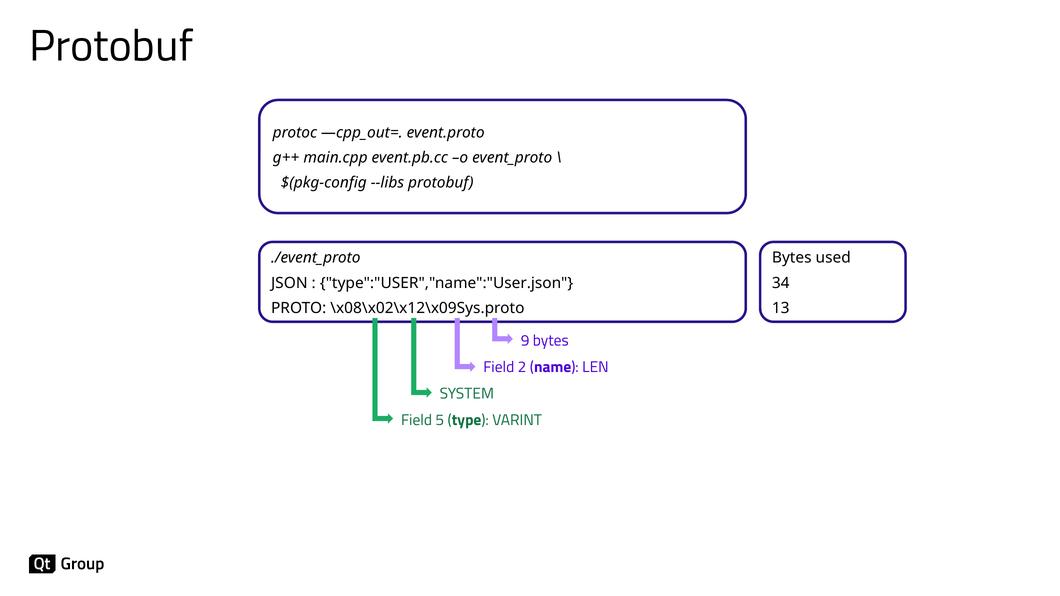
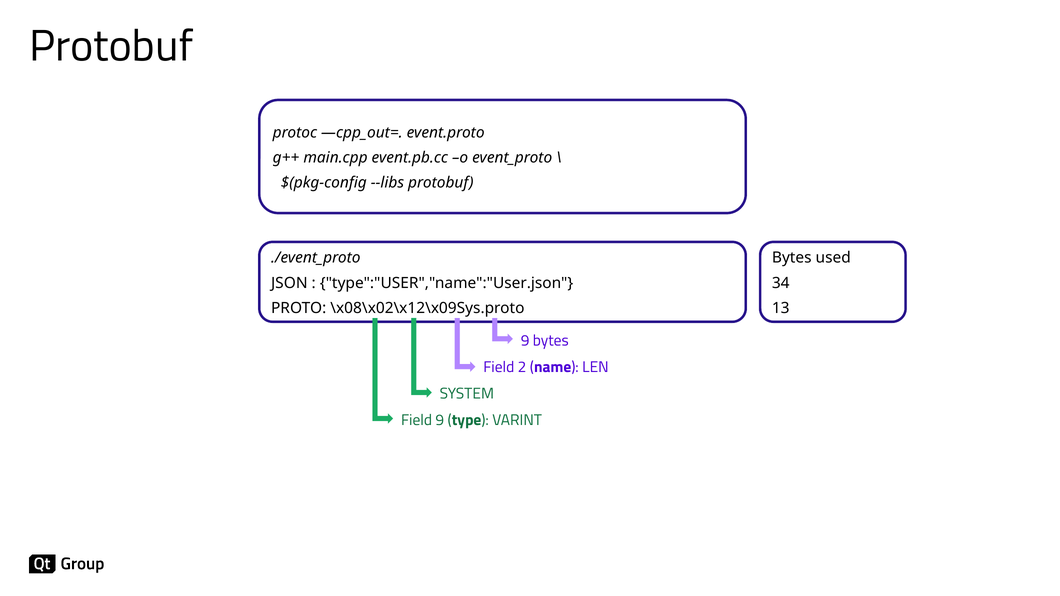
Field 5: 5 -> 9 (440, 420)
